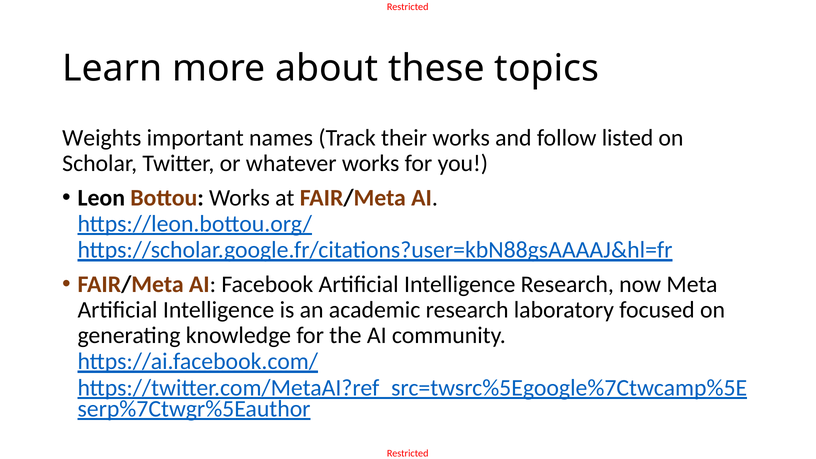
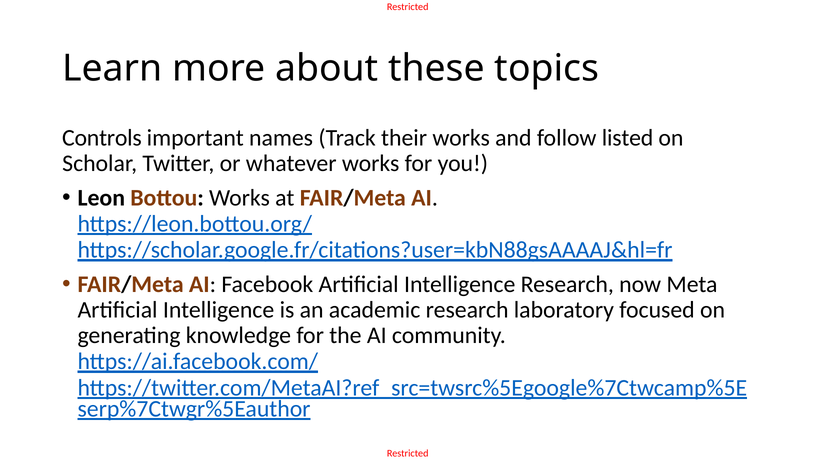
Weights: Weights -> Controls (102, 138)
